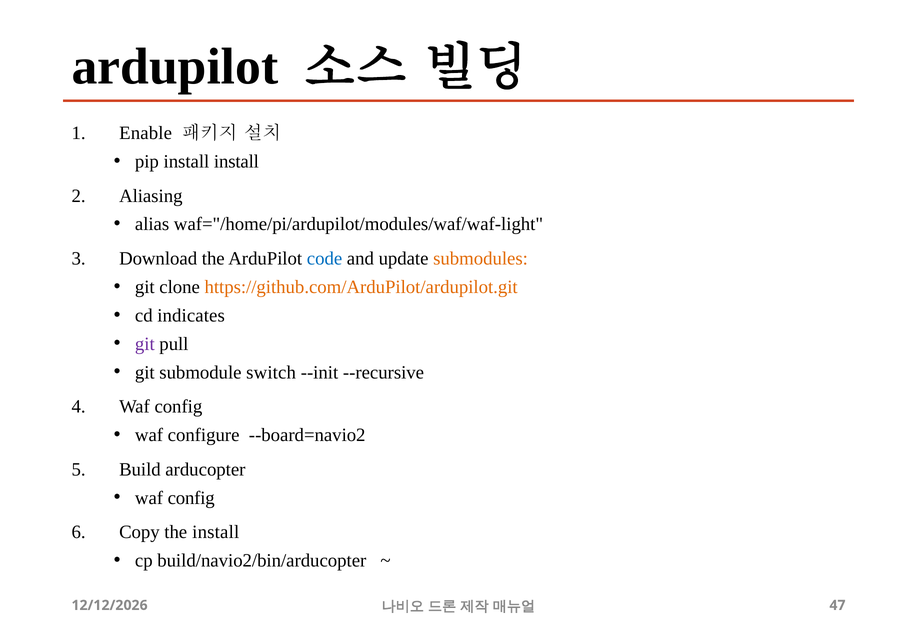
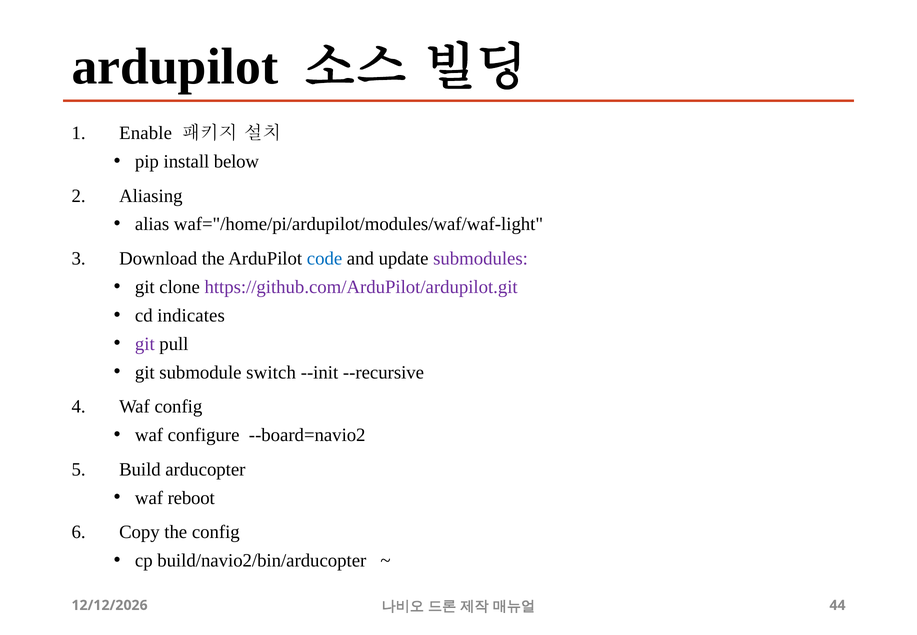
install install: install -> below (236, 161)
submodules colour: orange -> purple (481, 259)
https://github.com/ArduPilot/ardupilot.git colour: orange -> purple (361, 287)
config: config -> reboot (191, 498)
the install: install -> config (216, 532)
47: 47 -> 44 (837, 605)
